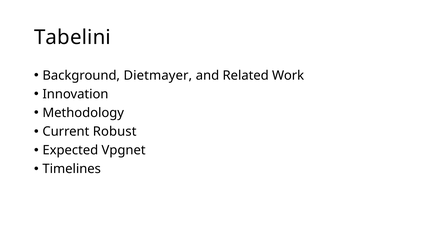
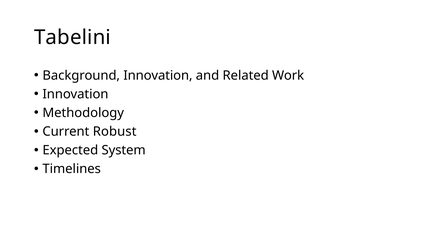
Background Dietmayer: Dietmayer -> Innovation (158, 76)
Vpgnet: Vpgnet -> System (124, 151)
